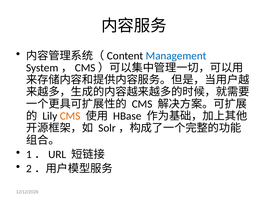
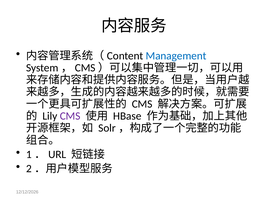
CMS colour: orange -> purple (70, 116)
